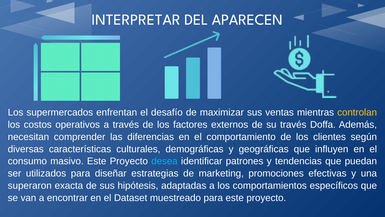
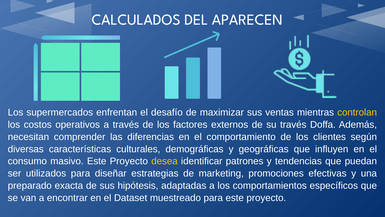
INTERPRETAR: INTERPRETAR -> CALCULADOS (136, 20)
desea colour: light blue -> yellow (164, 161)
superaron: superaron -> preparado (30, 185)
